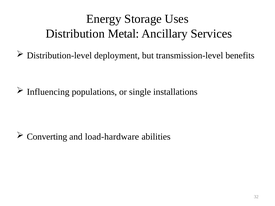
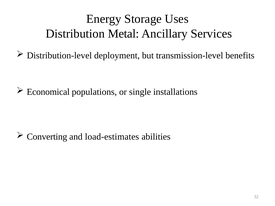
Influencing: Influencing -> Economical (48, 92)
load-hardware: load-hardware -> load-estimates (112, 137)
